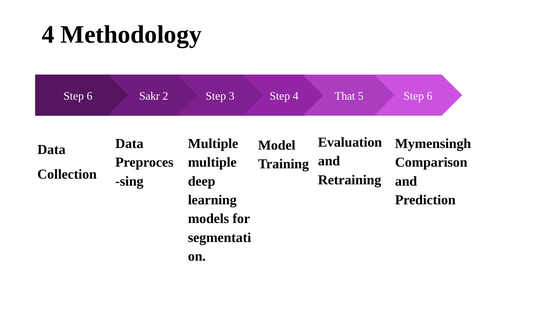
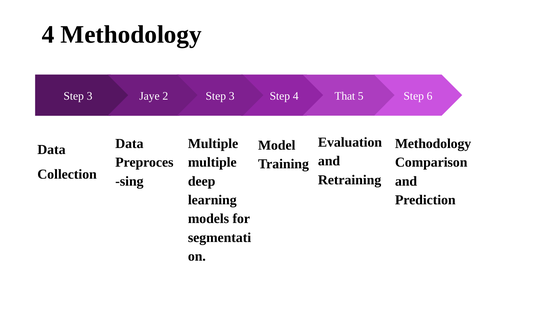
6: 6 -> 3 (90, 96)
Sakr: Sakr -> Jaye (149, 96)
Mymensingh: Mymensingh -> Methodology (433, 144)
